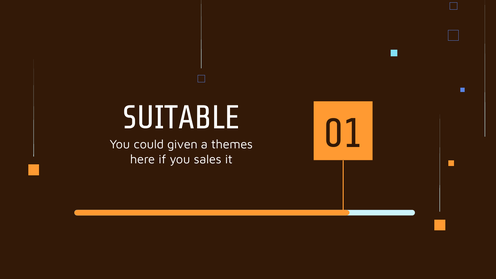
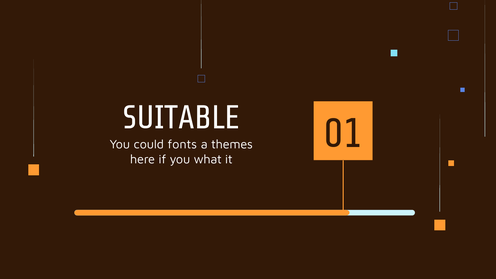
given: given -> fonts (182, 144)
sales: sales -> what (208, 159)
